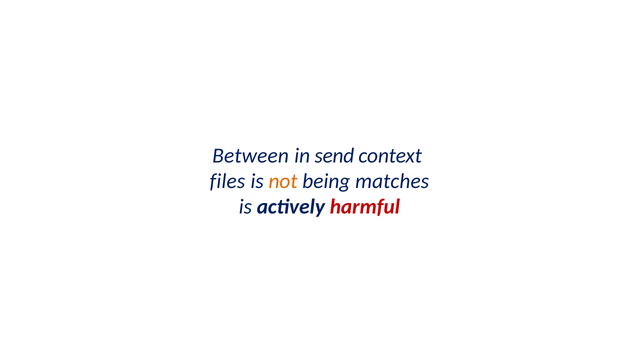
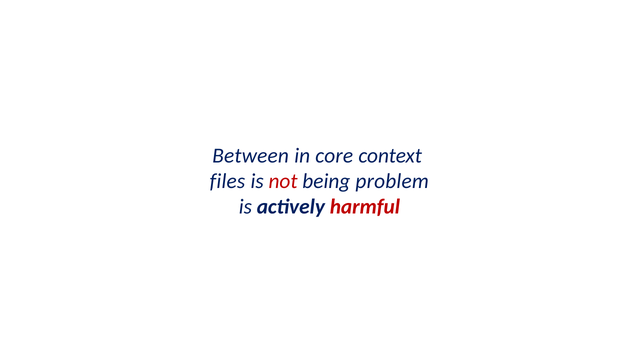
send: send -> core (334, 155)
not colour: orange -> red (283, 181)
matches: matches -> problem (392, 181)
